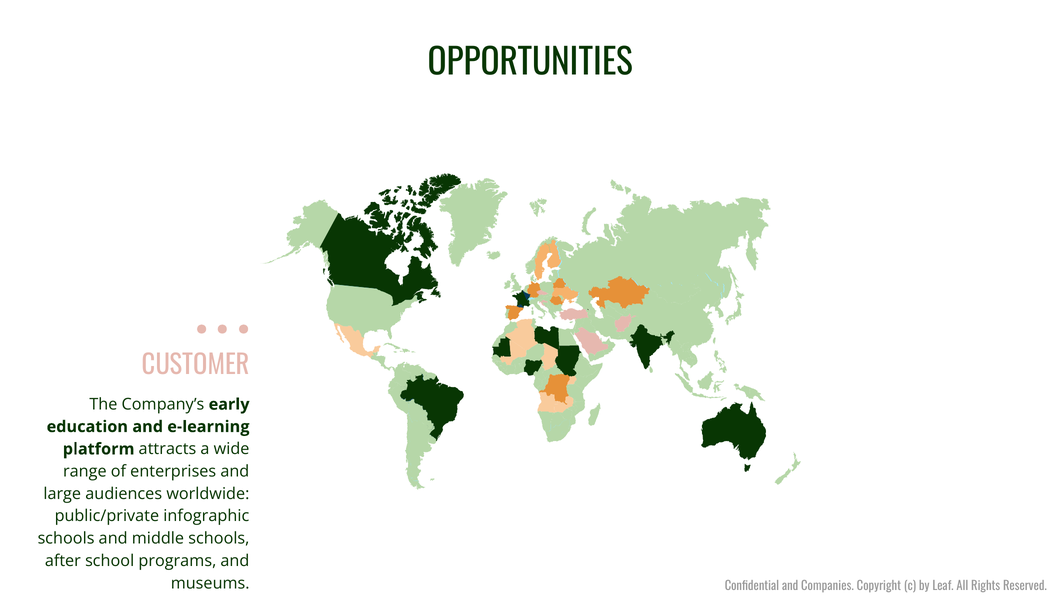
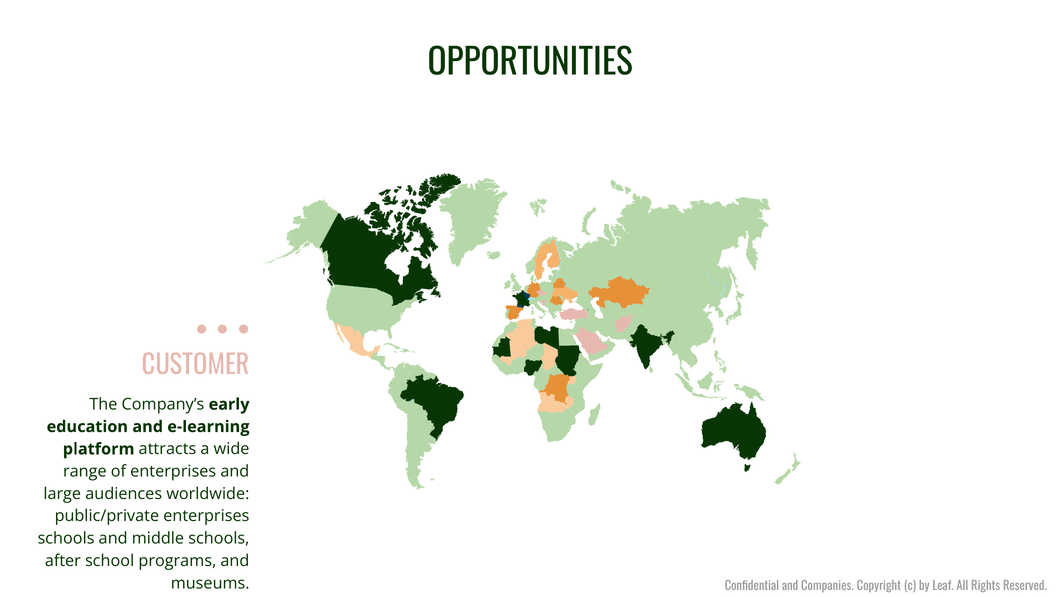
public/private infographic: infographic -> enterprises (206, 516)
